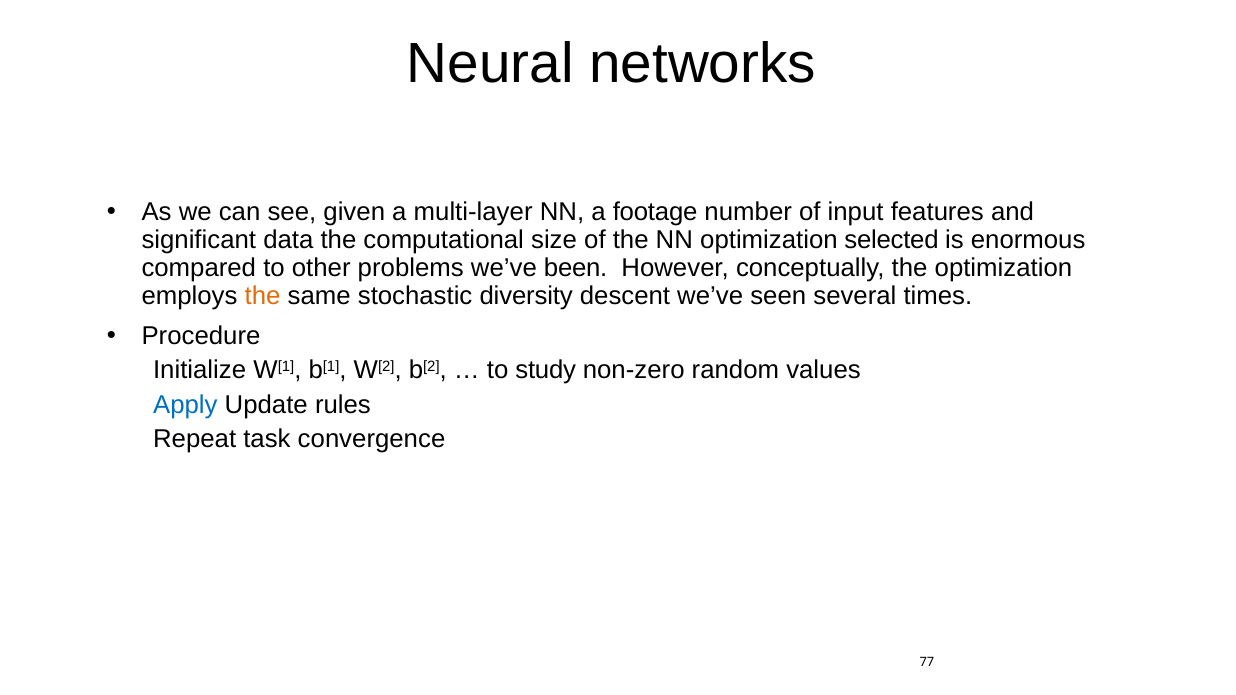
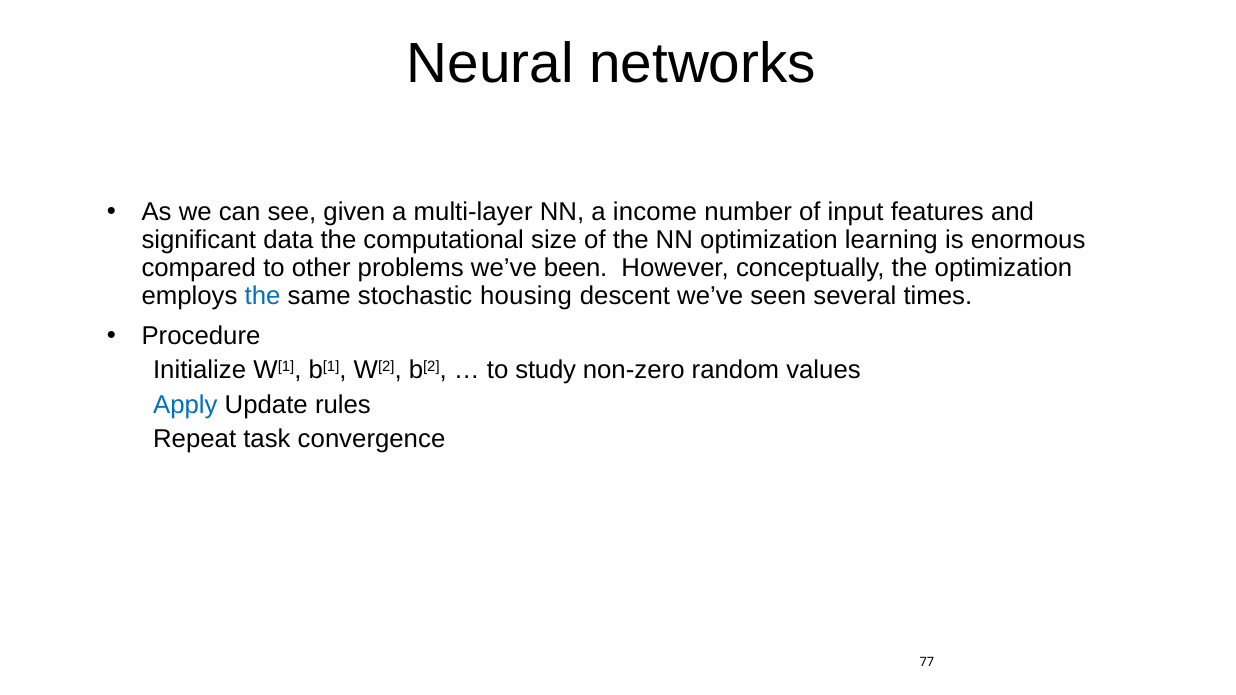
footage: footage -> income (655, 212)
selected: selected -> learning (891, 240)
the colour: orange -> blue (263, 296)
diversity: diversity -> housing (526, 296)
